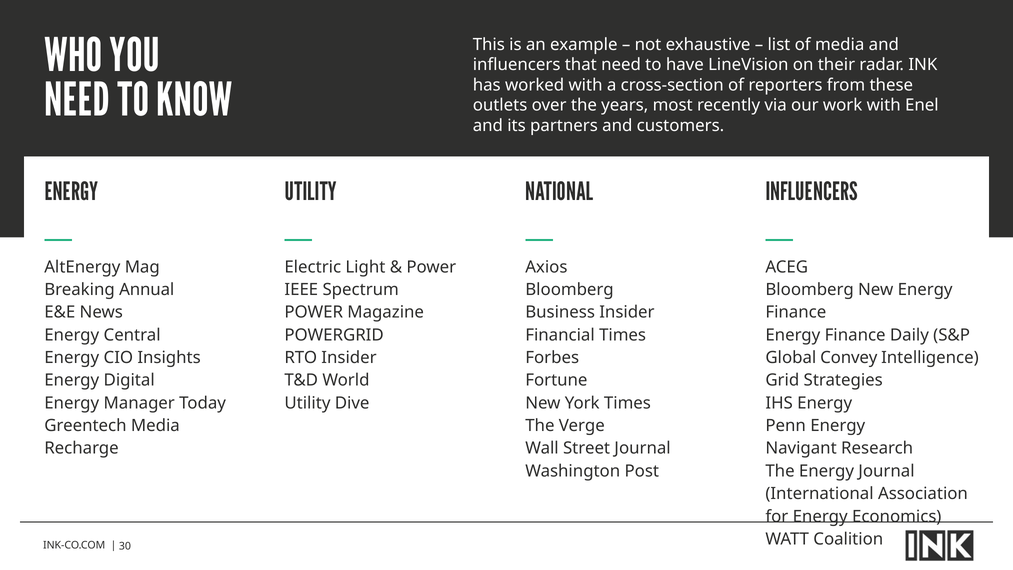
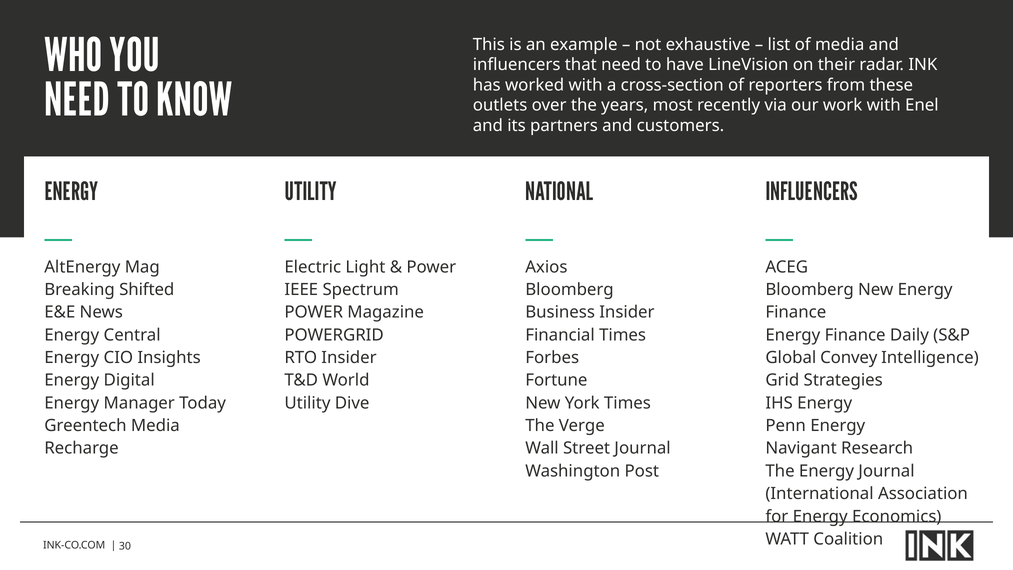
Annual: Annual -> Shifted (147, 290)
